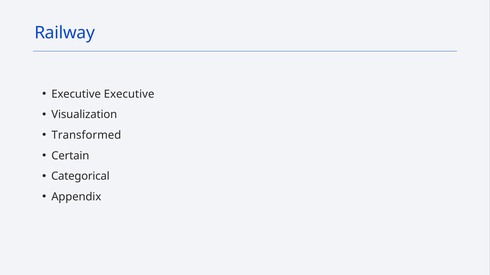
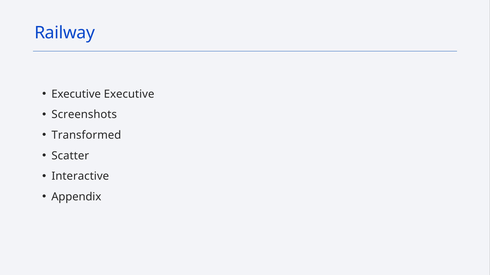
Visualization: Visualization -> Screenshots (84, 115)
Certain: Certain -> Scatter (70, 156)
Categorical: Categorical -> Interactive (80, 177)
